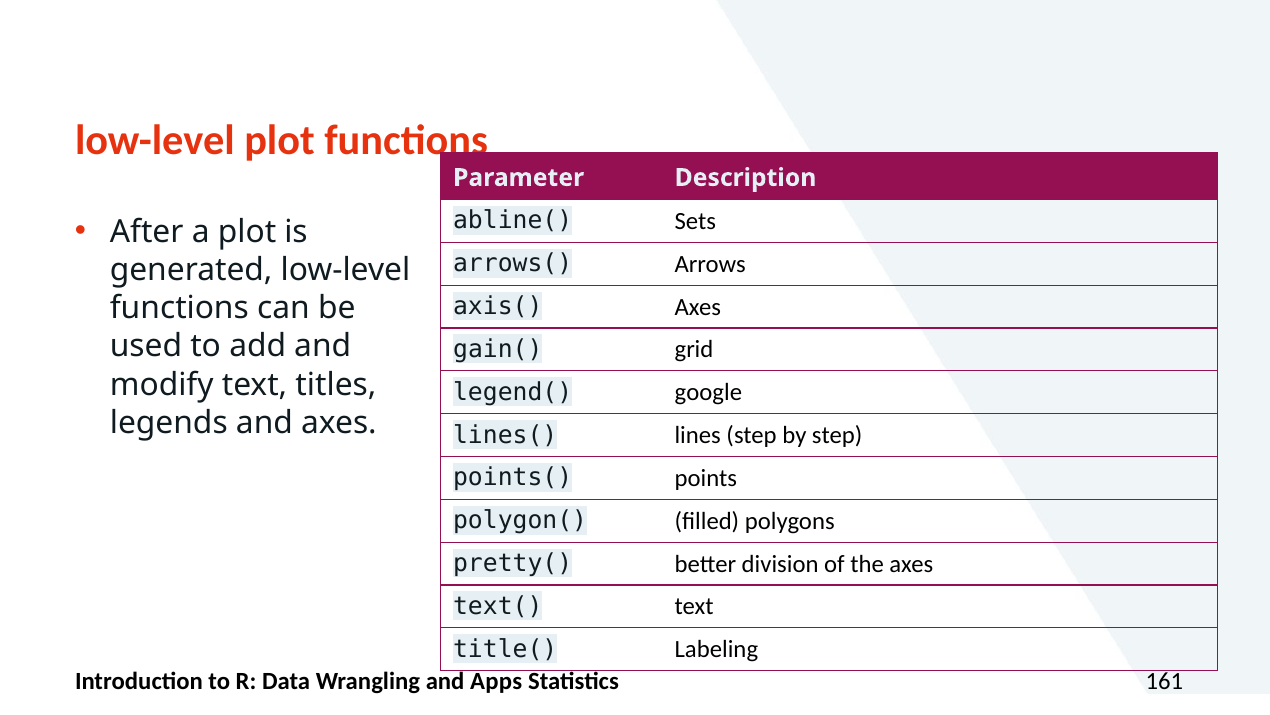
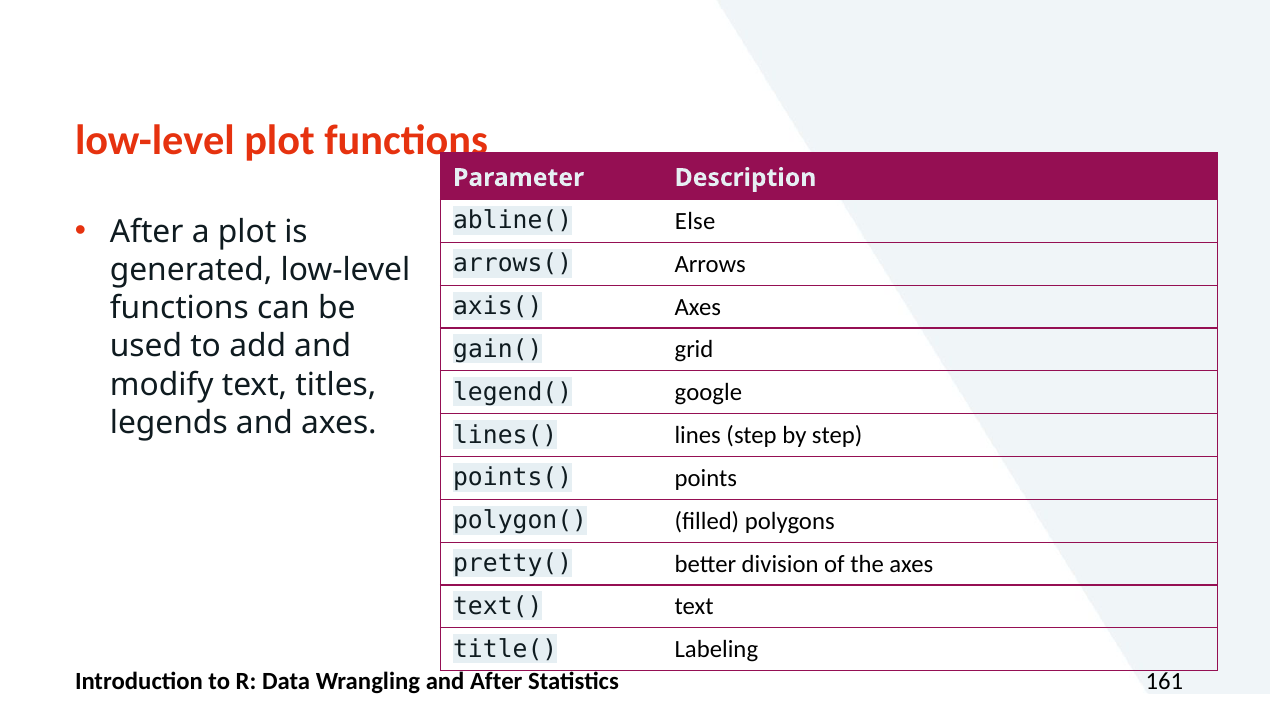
Sets: Sets -> Else (695, 221)
and Apps: Apps -> After (496, 681)
